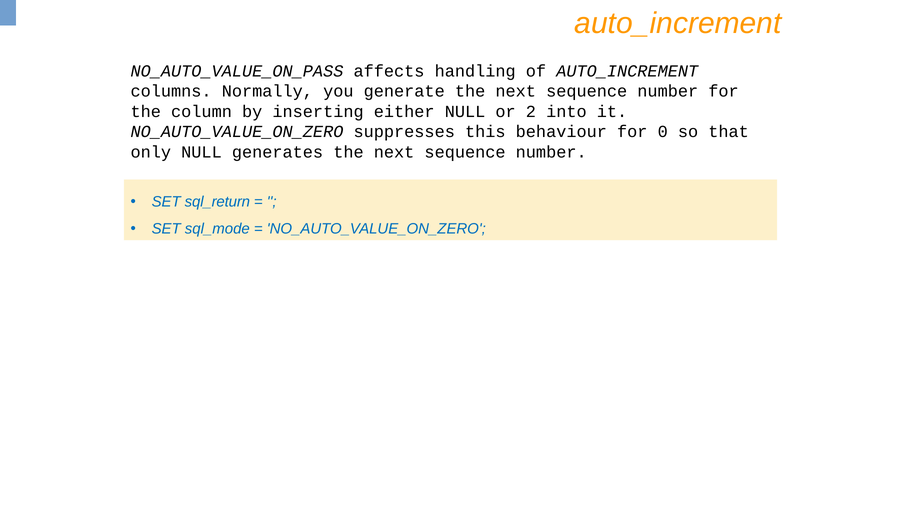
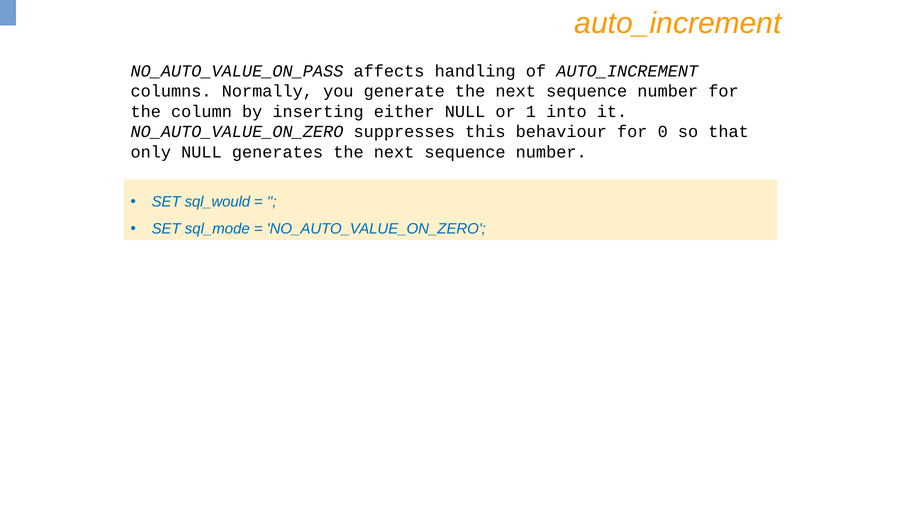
2: 2 -> 1 (531, 111)
sql_return: sql_return -> sql_would (217, 202)
